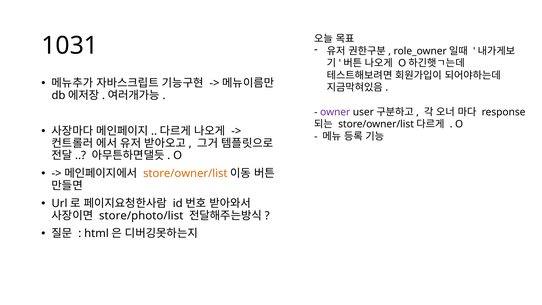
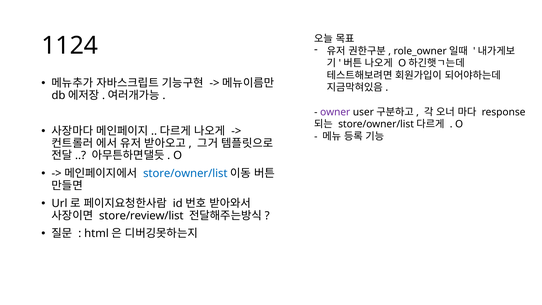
1031: 1031 -> 1124 (70, 46)
store/owner/list colour: orange -> blue (185, 173)
store/photo/list: store/photo/list -> store/review/list (141, 216)
